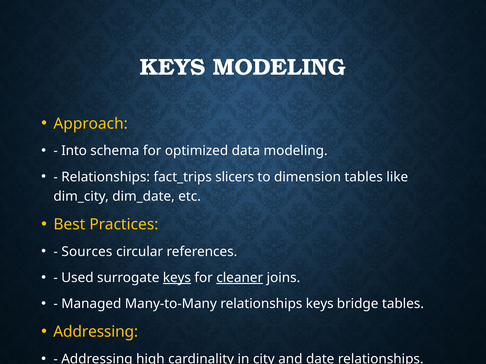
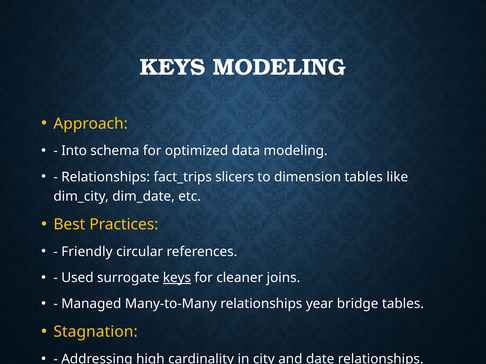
Sources: Sources -> Friendly (87, 252)
cleaner underline: present -> none (240, 278)
relationships keys: keys -> year (320, 304)
Addressing: Addressing -> Stagnation (96, 332)
